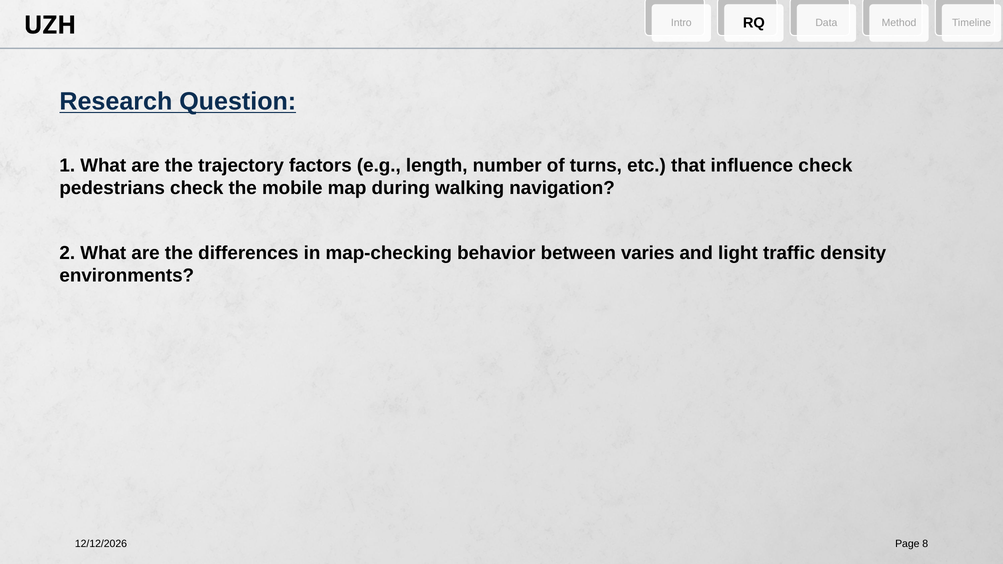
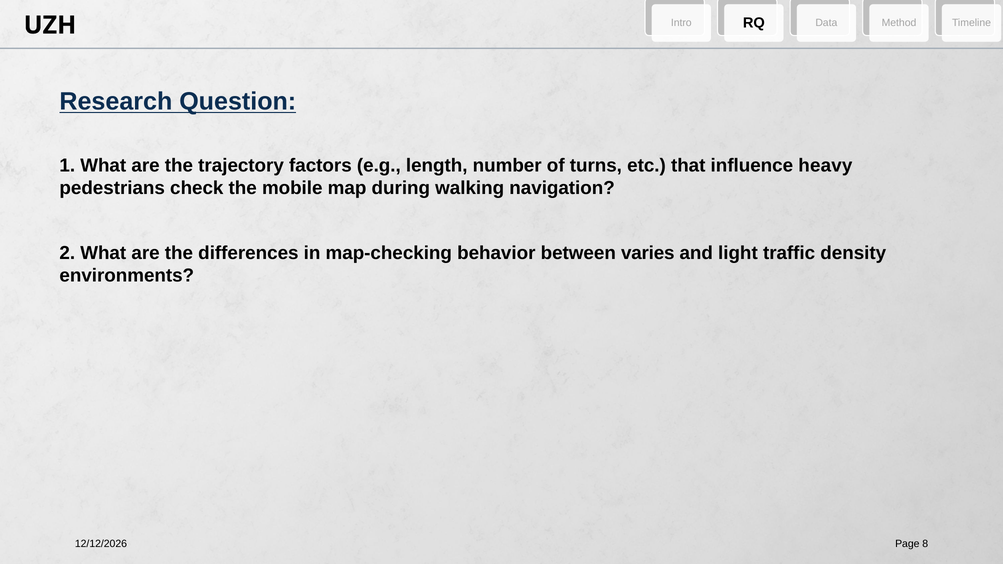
influence check: check -> heavy (825, 166)
